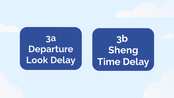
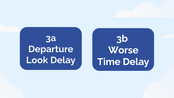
Sheng: Sheng -> Worse (123, 50)
